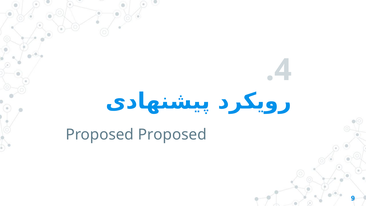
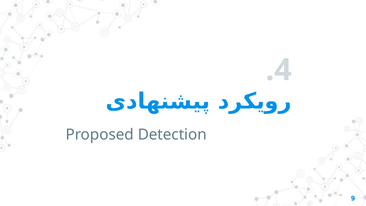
Proposed Proposed: Proposed -> Detection (172, 134)
